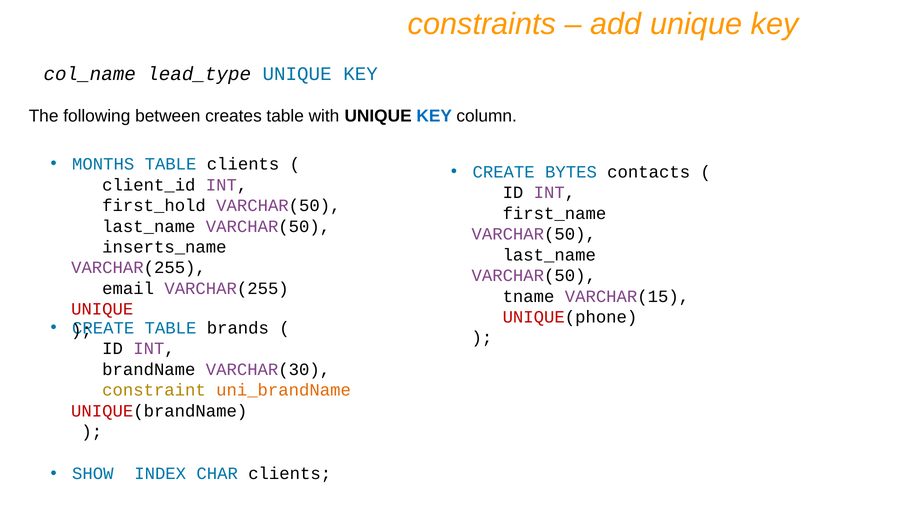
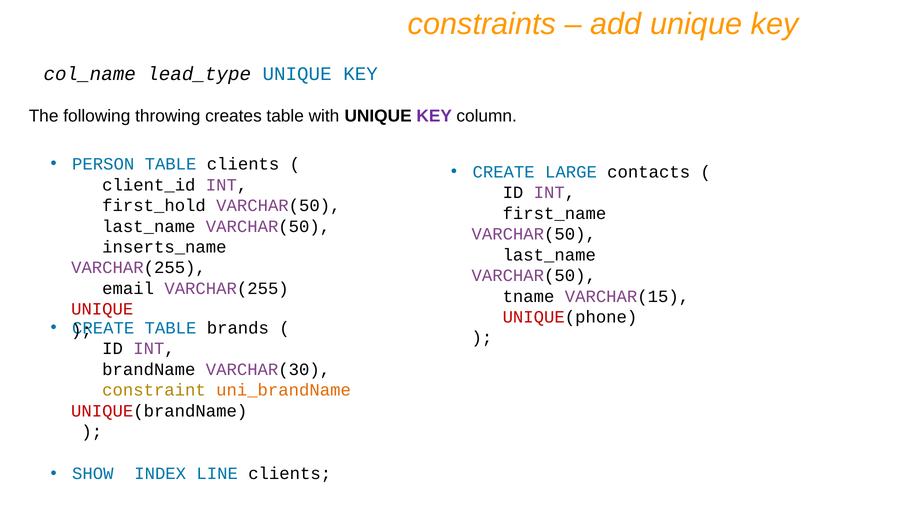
between: between -> throwing (168, 116)
KEY colour: blue -> purple (434, 116)
MONTHS: MONTHS -> PERSON (103, 164)
BYTES: BYTES -> LARGE (571, 172)
CHAR: CHAR -> LINE (217, 474)
